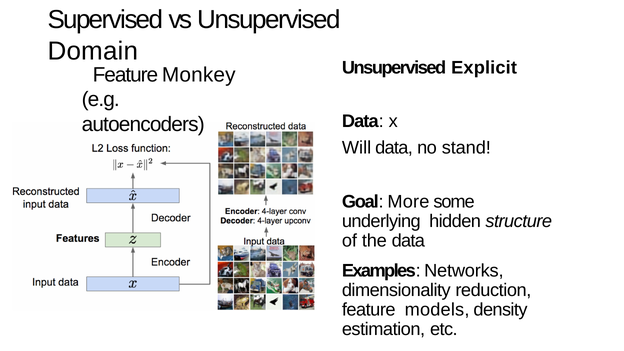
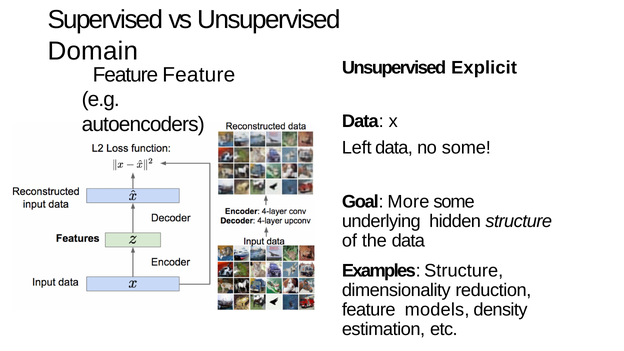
Feature Monkey: Monkey -> Feature (199, 75)
Will: Will -> Left (357, 148)
no stand: stand -> some (466, 148)
Examples Networks: Networks -> Structure (464, 271)
